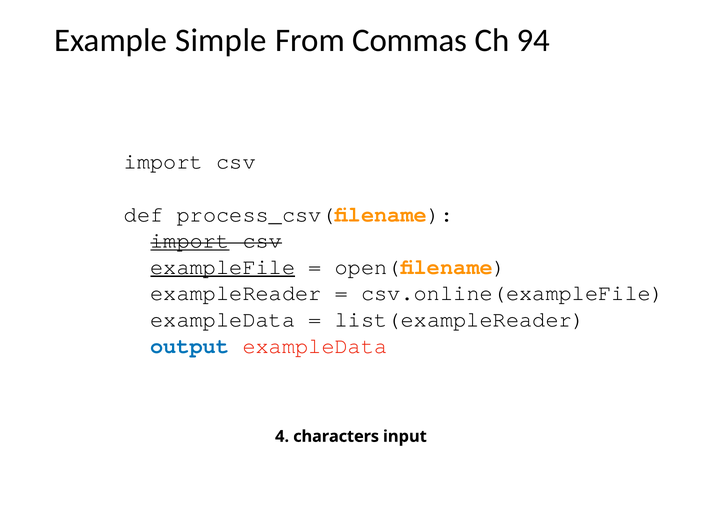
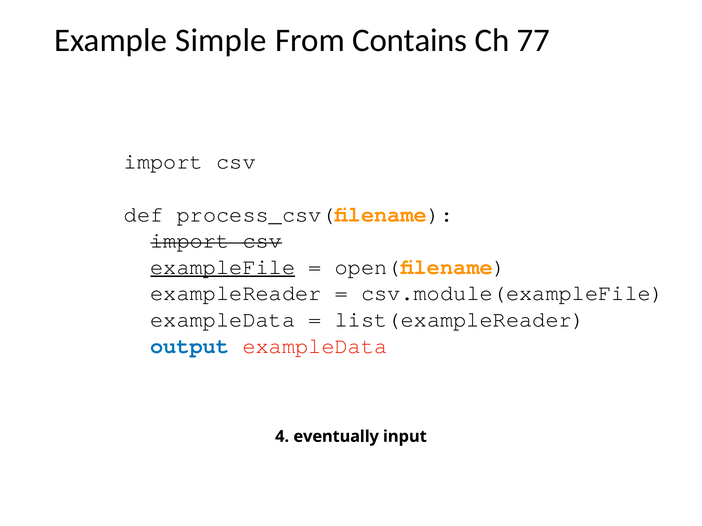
Commas: Commas -> Contains (410, 40)
94: 94 -> 77 (533, 40)
import underline: present -> none (190, 241)
csv.online(exampleFile: csv.online(exampleFile -> csv.module(exampleFile (513, 294)
characters: characters -> eventually (336, 437)
